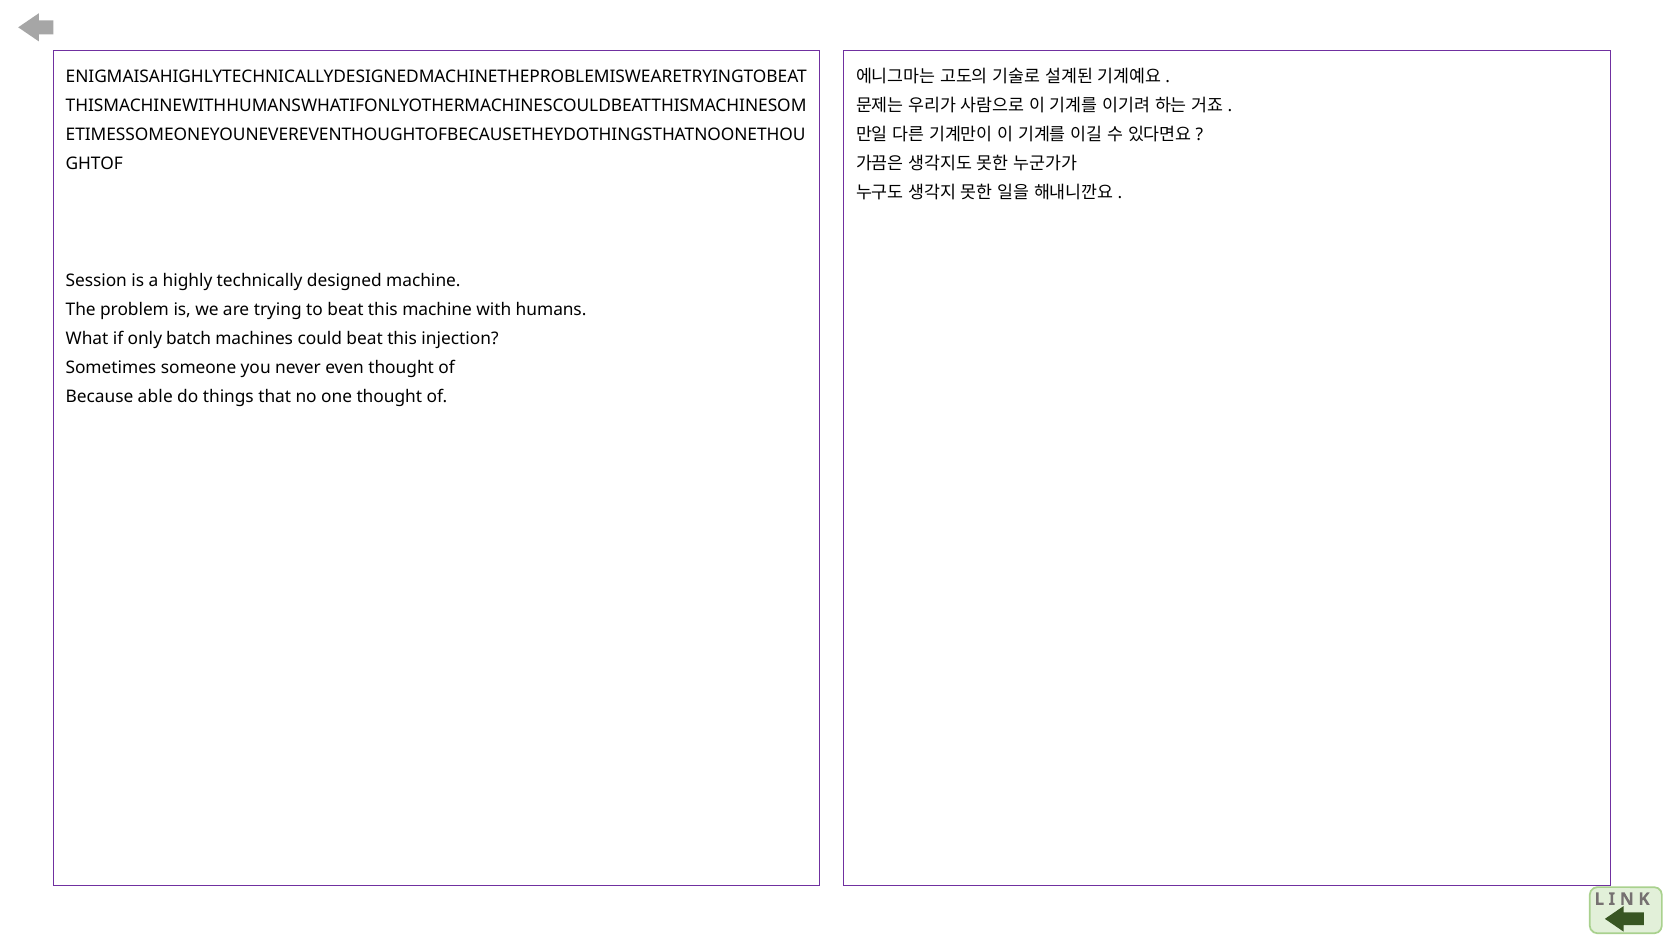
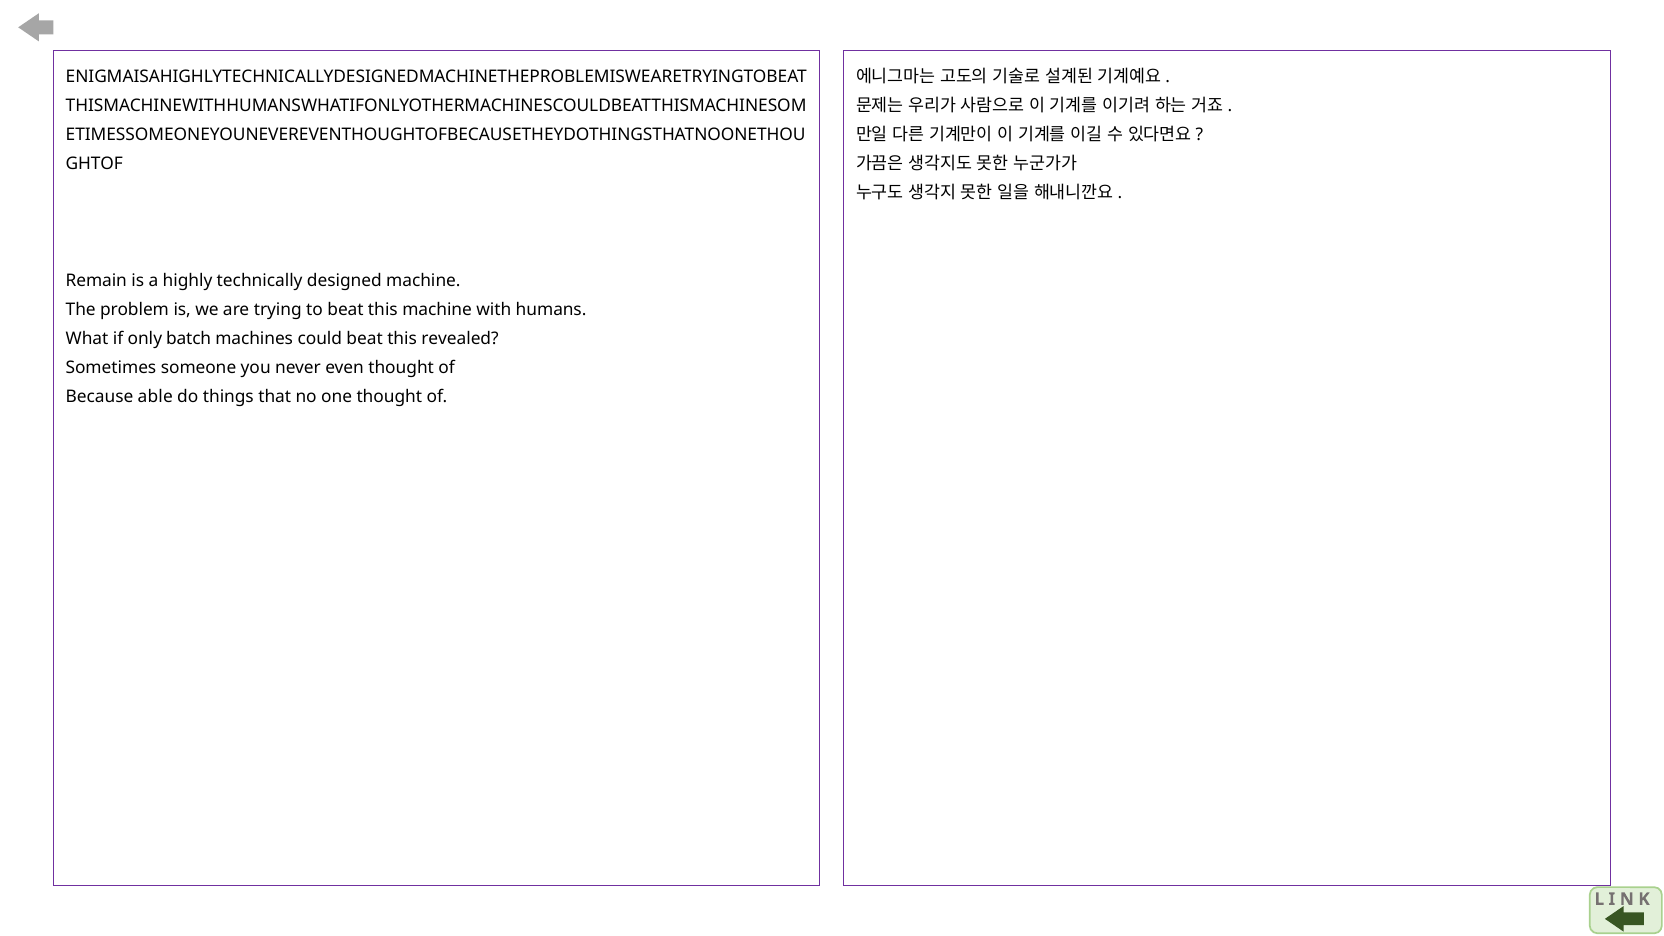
Session: Session -> Remain (96, 280)
injection: injection -> revealed (460, 339)
